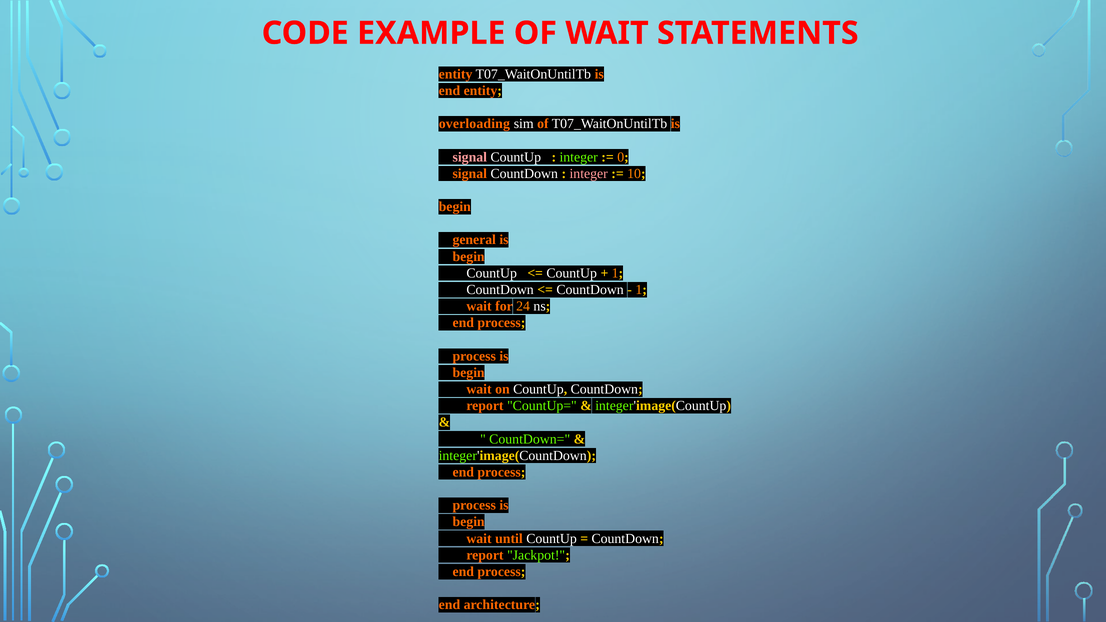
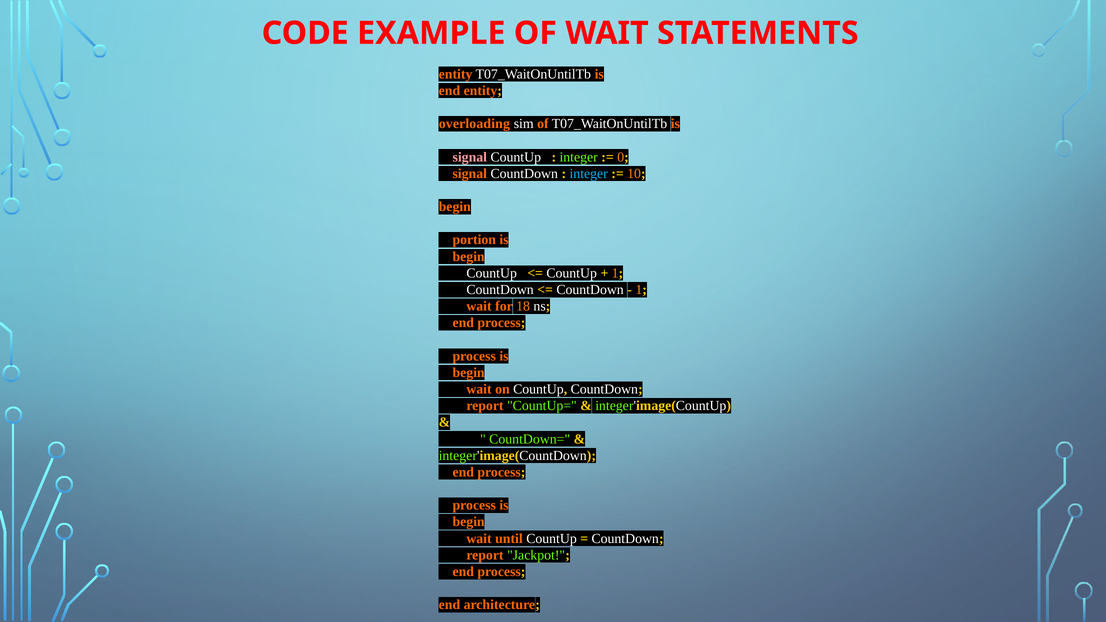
integer colour: pink -> light blue (589, 174)
general: general -> portion (474, 240)
24: 24 -> 18 (523, 306)
